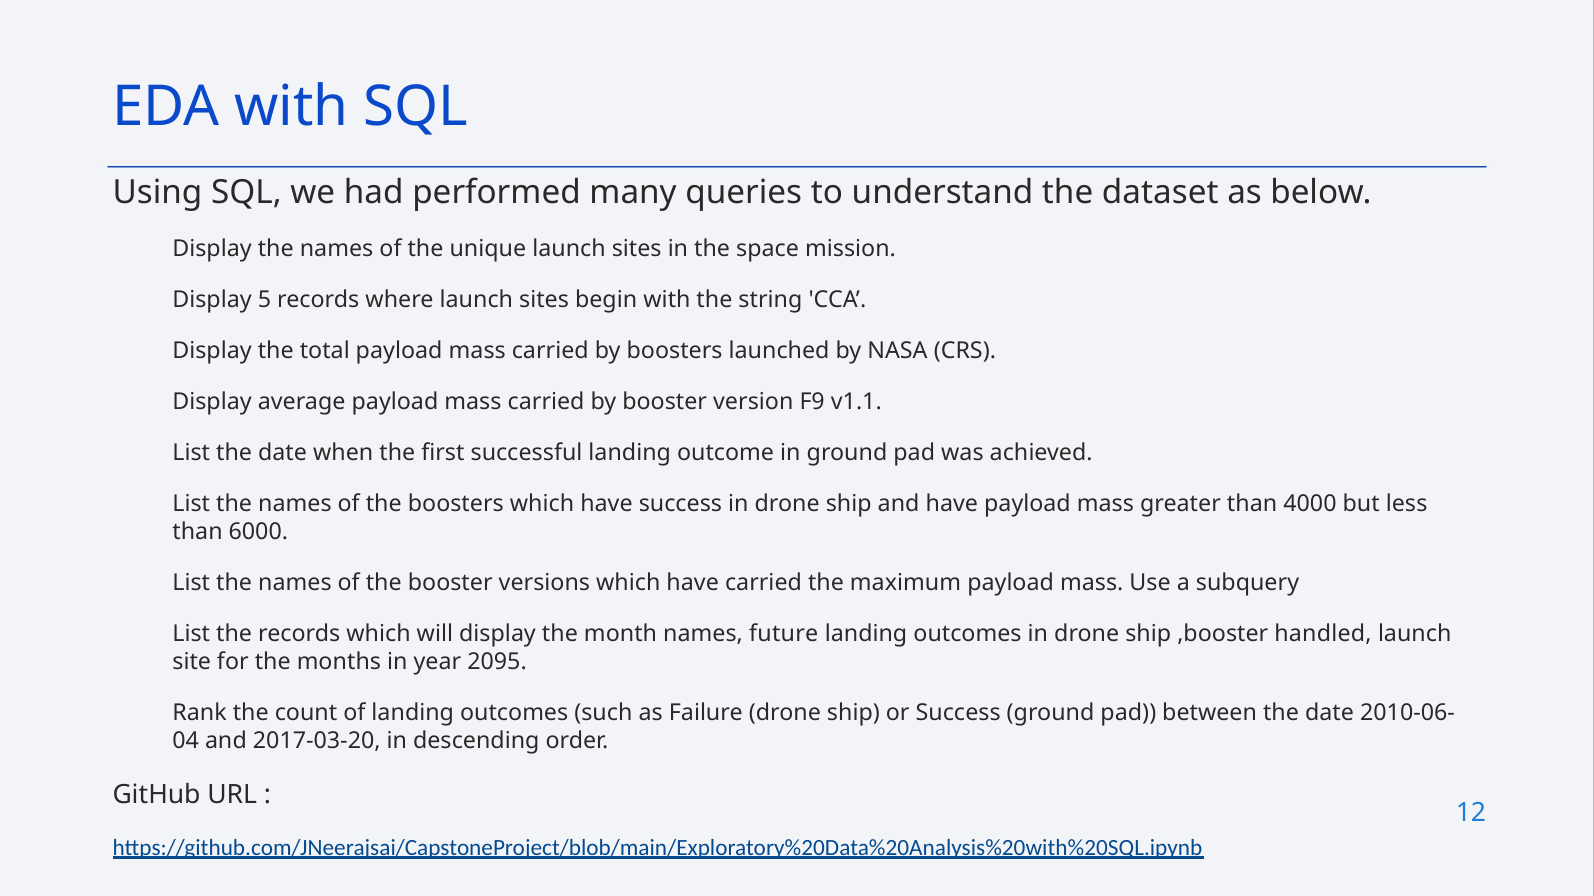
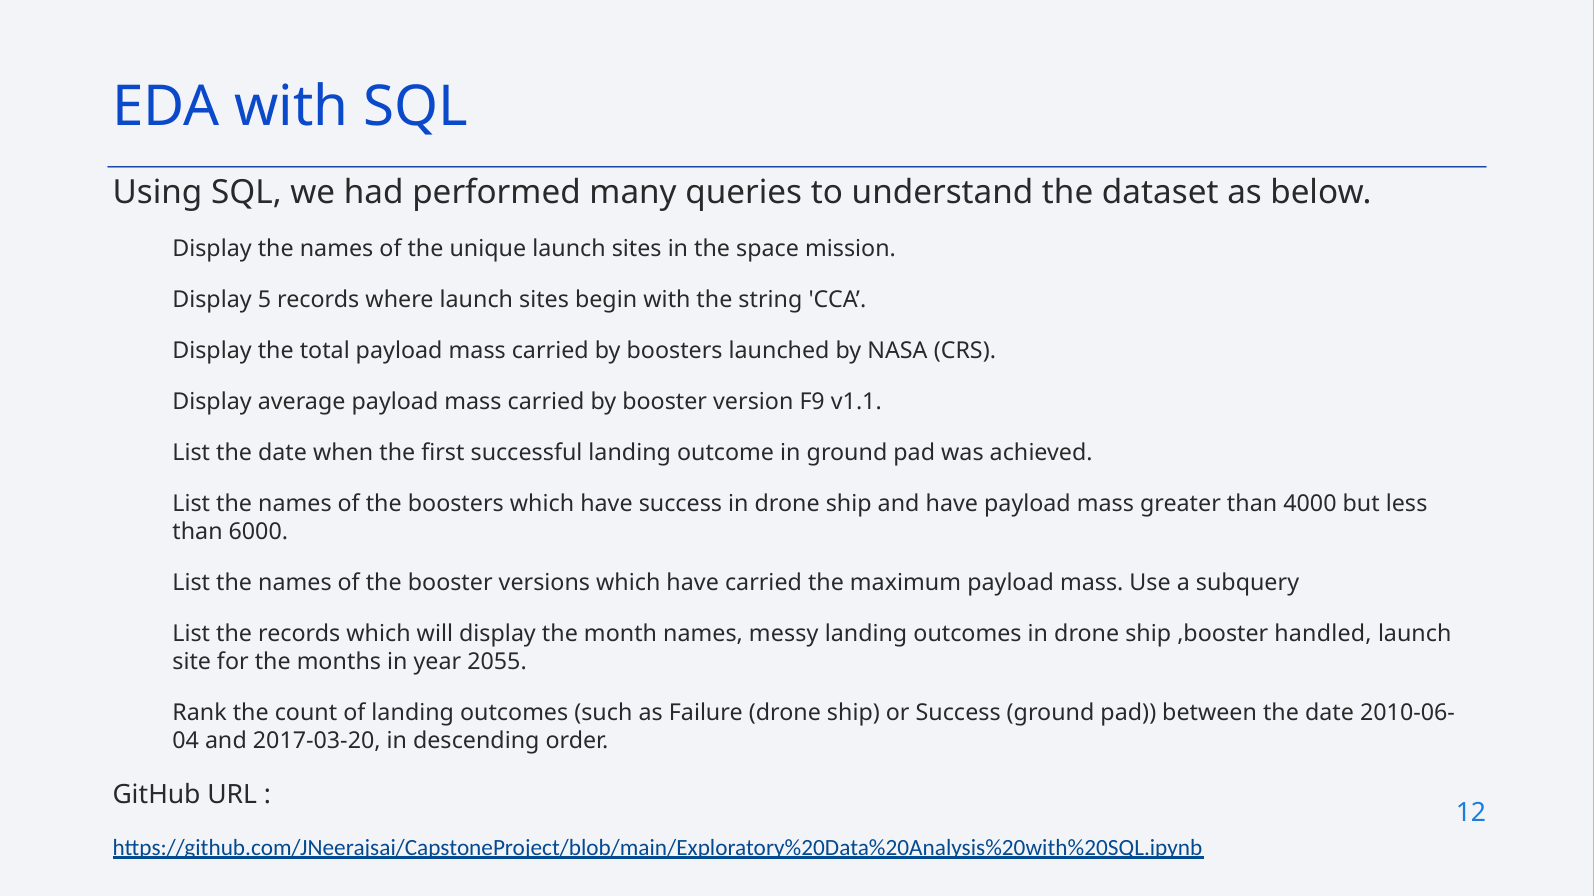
future: future -> messy (784, 635)
2095: 2095 -> 2055 (497, 663)
